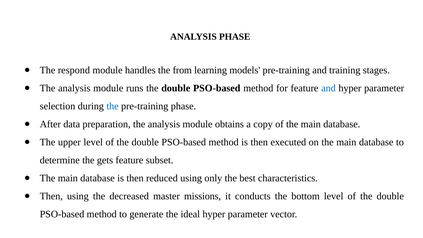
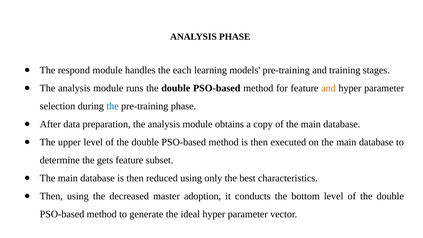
from: from -> each (182, 70)
and colour: blue -> orange (329, 88)
missions: missions -> adoption (203, 196)
